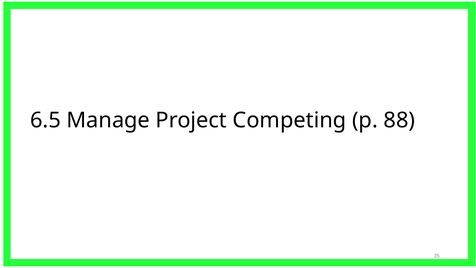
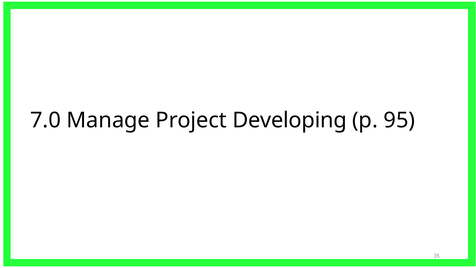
6.5: 6.5 -> 7.0 (45, 120)
Competing: Competing -> Developing (290, 120)
88: 88 -> 95 (399, 120)
